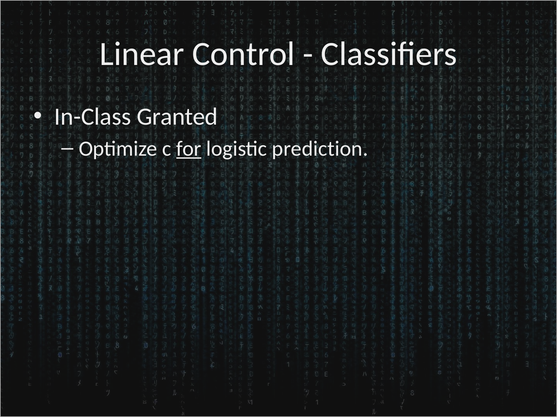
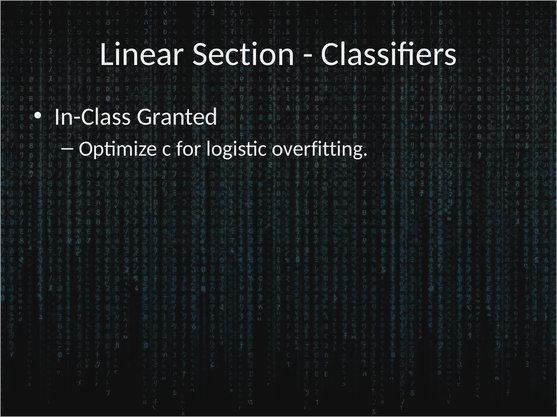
Control: Control -> Section (244, 54)
for underline: present -> none (189, 149)
prediction: prediction -> overfitting (320, 149)
